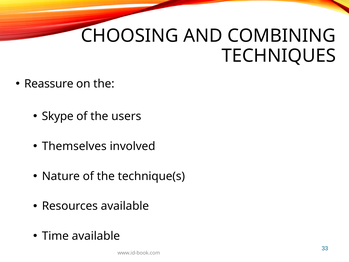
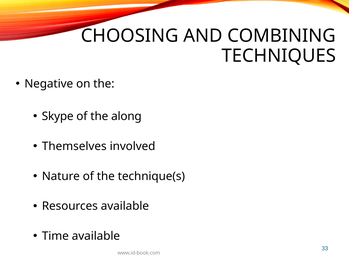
Reassure: Reassure -> Negative (49, 84)
users: users -> along (126, 116)
